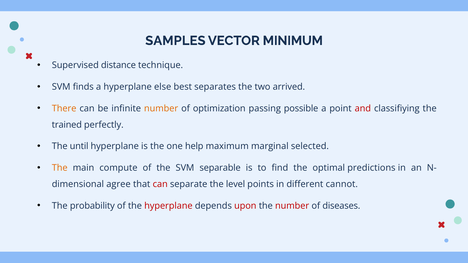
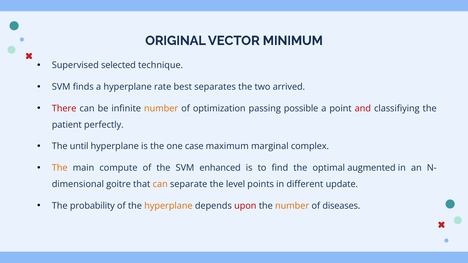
SAMPLES: SAMPLES -> ORIGINAL (176, 41)
distance: distance -> selected (118, 65)
else: else -> rate (163, 87)
There colour: orange -> red (64, 109)
trained: trained -> patient (67, 125)
help: help -> case (194, 146)
selected: selected -> complex (310, 146)
separable: separable -> enhanced (220, 168)
predictions: predictions -> augmented (371, 168)
agree: agree -> goitre (119, 184)
can colour: red -> orange (160, 184)
cannot: cannot -> update (342, 184)
hyperplane colour: red -> orange (168, 206)
number colour: red -> orange (292, 206)
